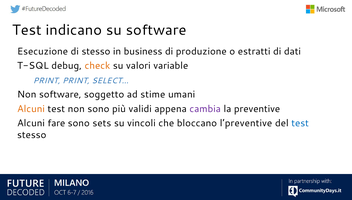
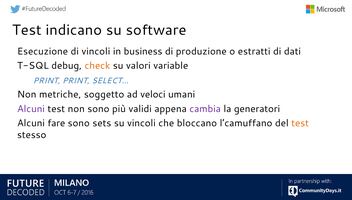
di stesso: stesso -> vincoli (96, 51)
Non software: software -> metriche (60, 95)
stime: stime -> veloci (153, 95)
Alcuni colour: orange -> purple (31, 109)
preventive: preventive -> generatori (257, 109)
l’preventive: l’preventive -> l’camuffano (246, 124)
test colour: blue -> orange (300, 124)
